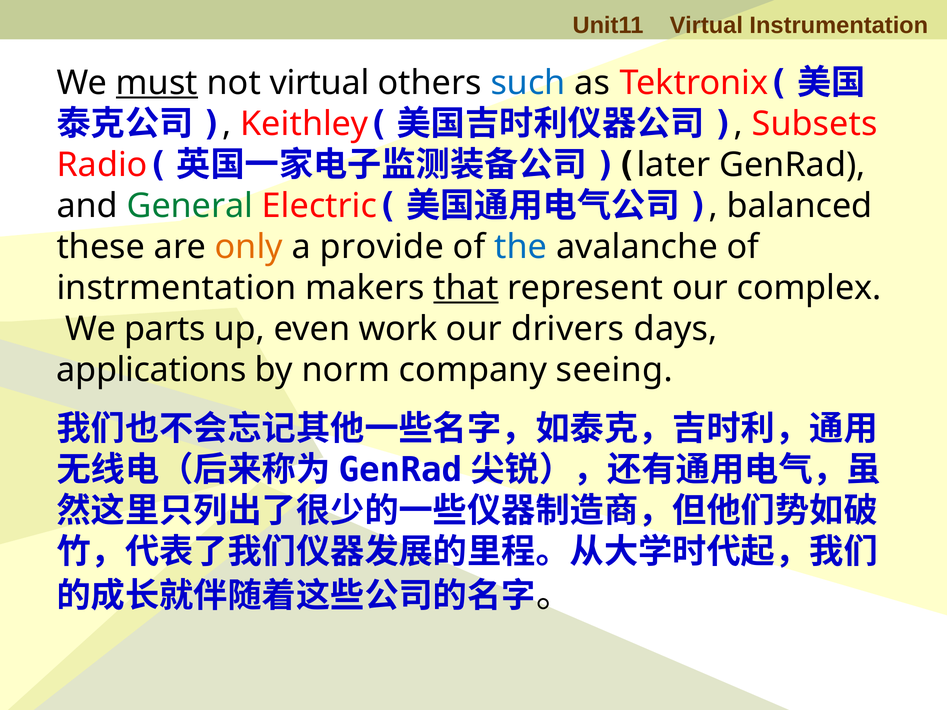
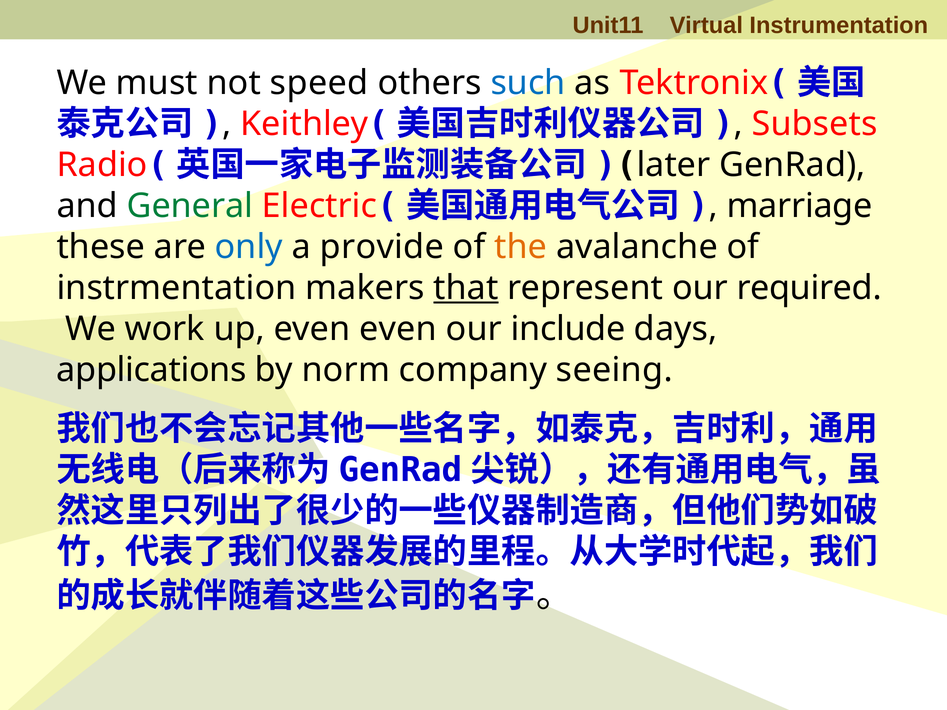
must underline: present -> none (157, 83)
not virtual: virtual -> speed (319, 83)
balanced: balanced -> marriage (800, 206)
only colour: orange -> blue (249, 247)
the colour: blue -> orange (521, 247)
complex: complex -> required (809, 288)
parts: parts -> work (165, 329)
even work: work -> even (398, 329)
drivers: drivers -> include (568, 329)
